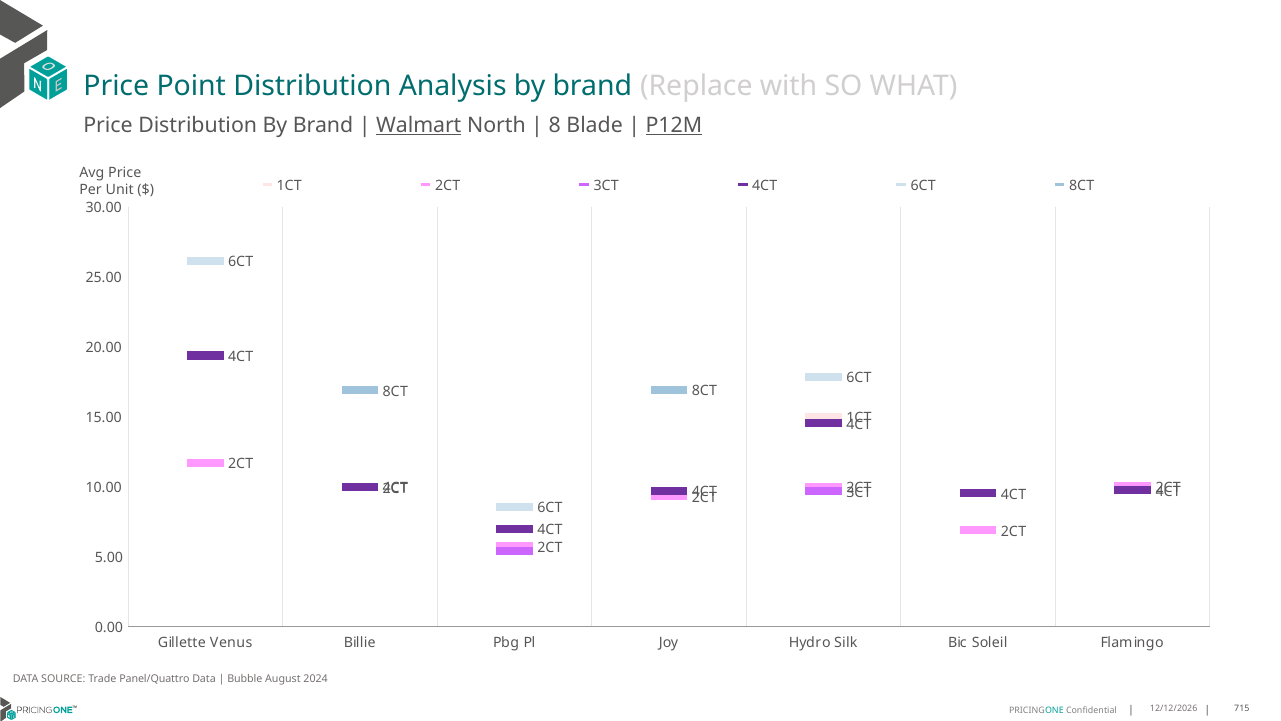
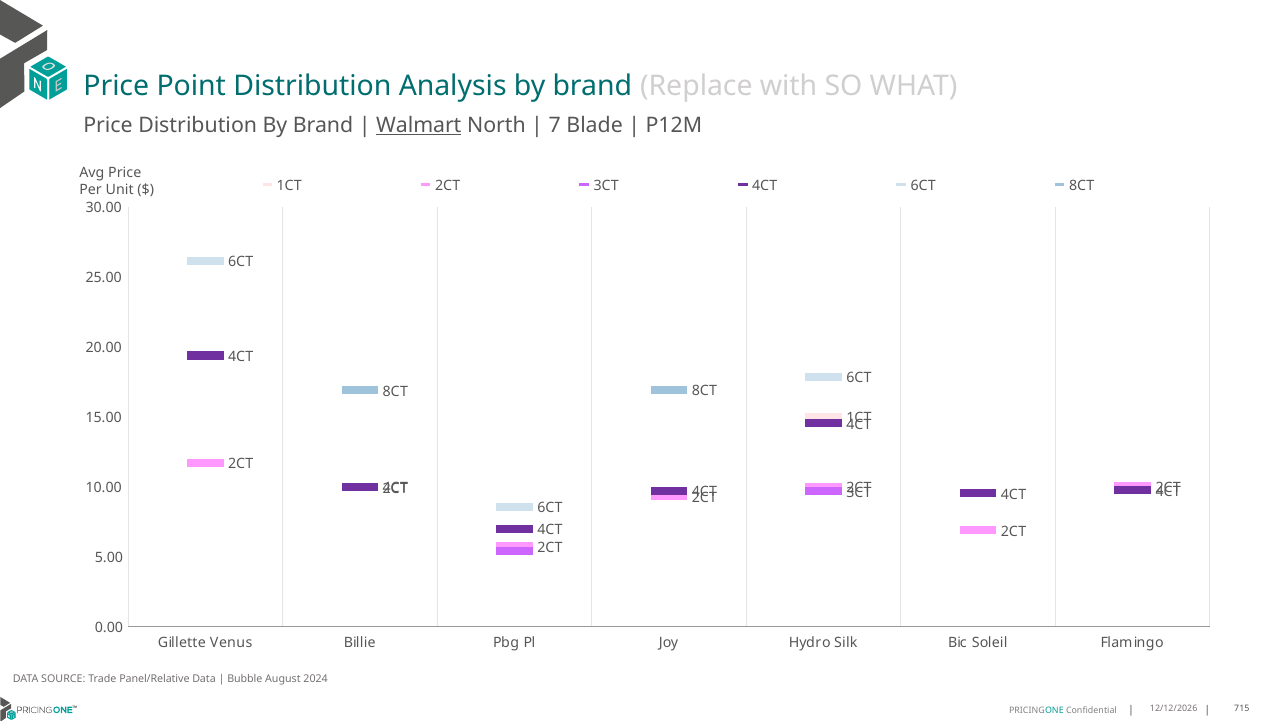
8: 8 -> 7 (555, 125)
P12M underline: present -> none (674, 125)
Panel/Quattro: Panel/Quattro -> Panel/Relative (154, 679)
